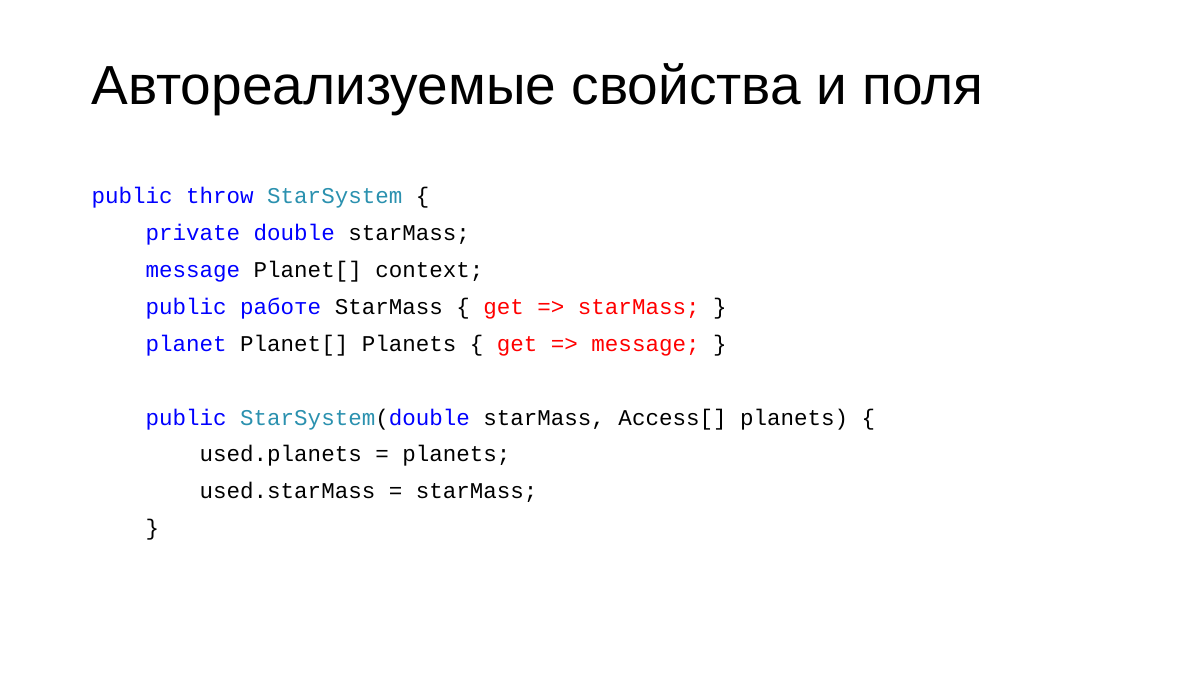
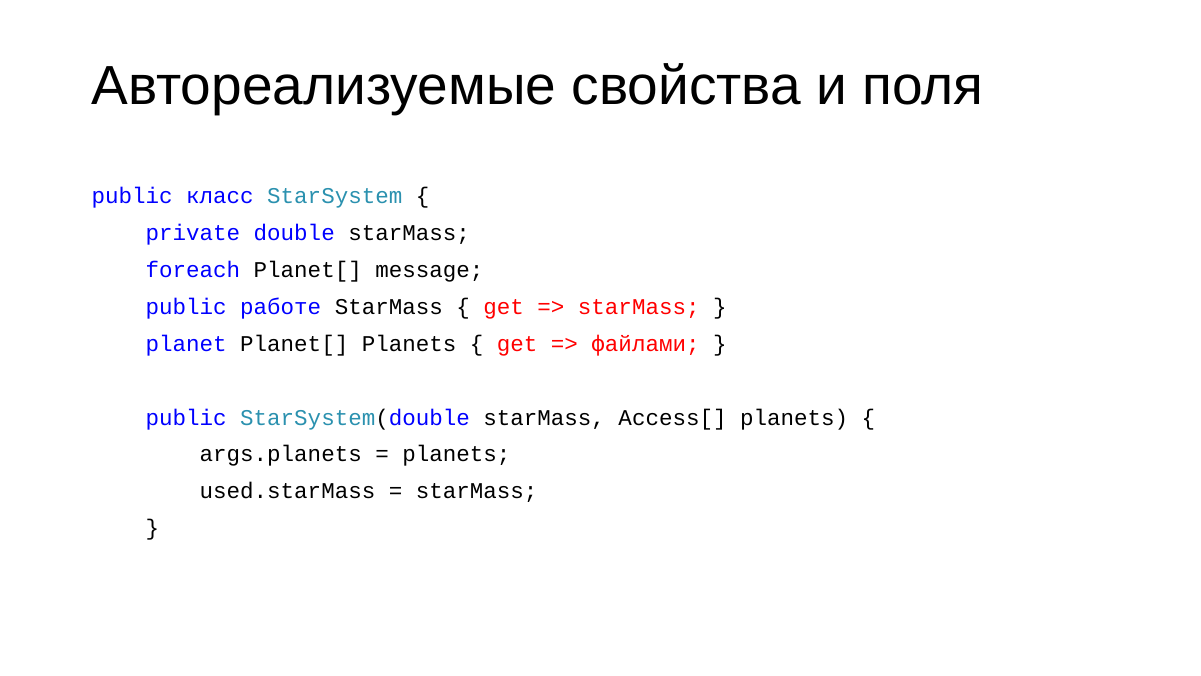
throw: throw -> класс (220, 196)
message: message -> foreach (193, 270)
context: context -> message (429, 270)
message: message -> файлами (646, 344)
used.planets: used.planets -> args.planets (281, 454)
